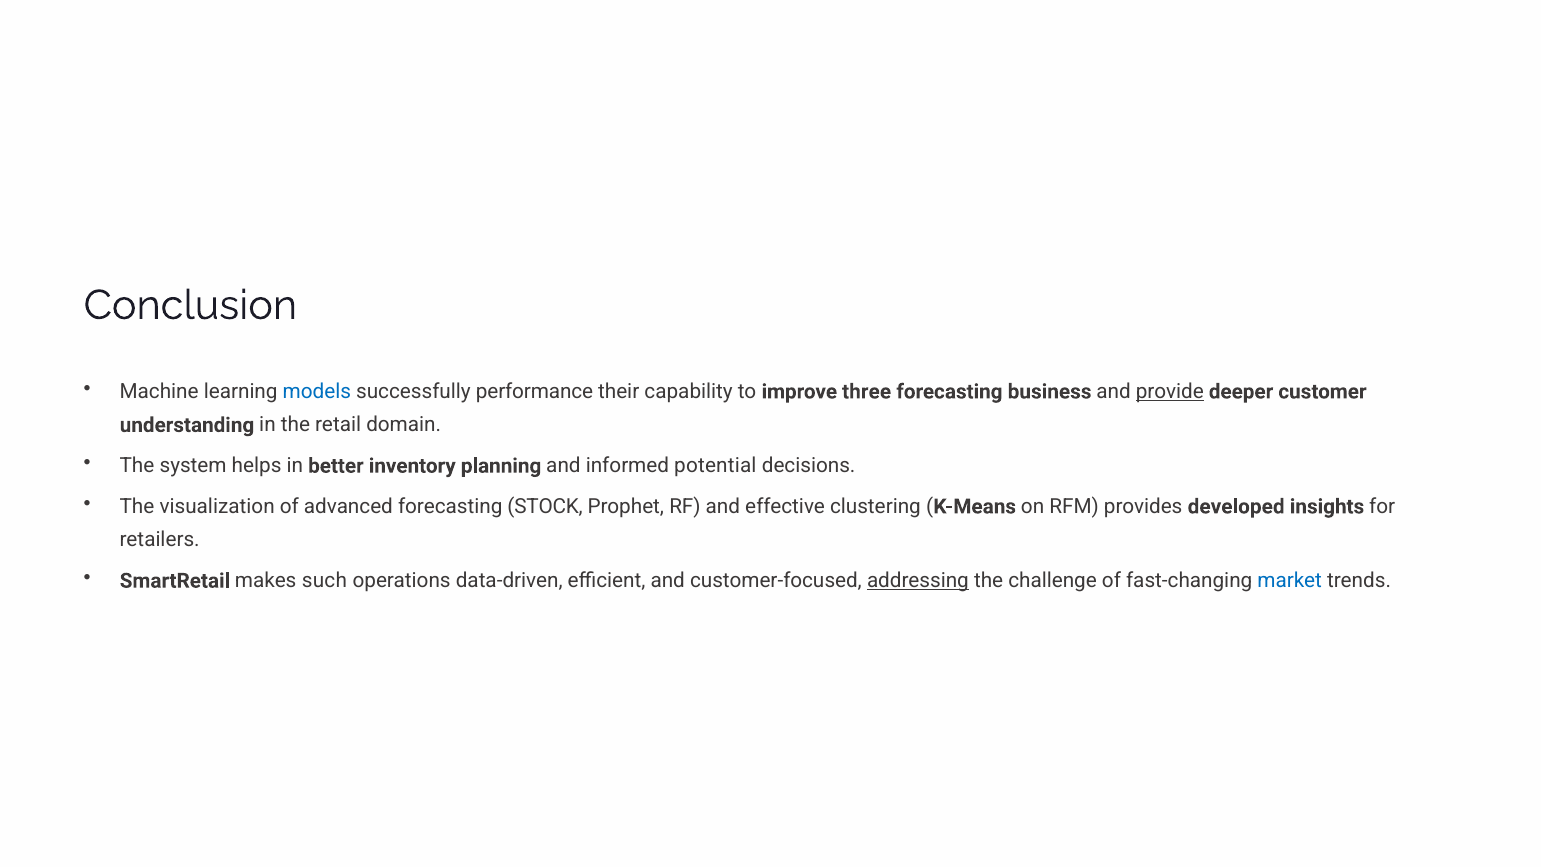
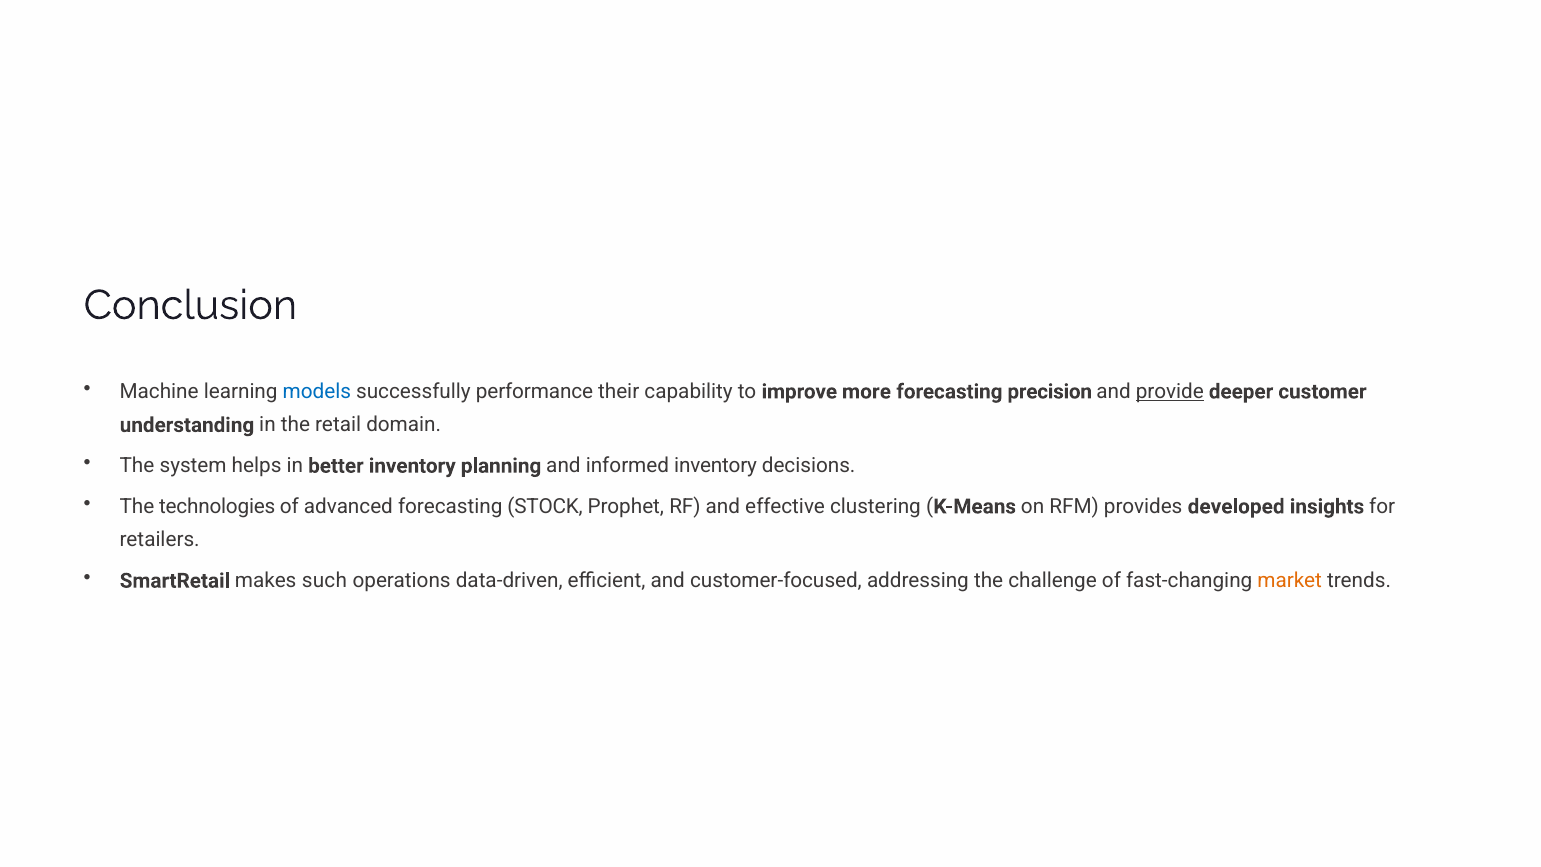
three: three -> more (867, 392)
business: business -> precision (1050, 392)
informed potential: potential -> inventory (716, 466)
visualization: visualization -> technologies (217, 506)
addressing underline: present -> none (918, 581)
market colour: blue -> orange (1290, 581)
